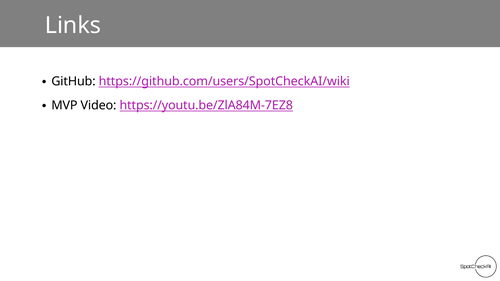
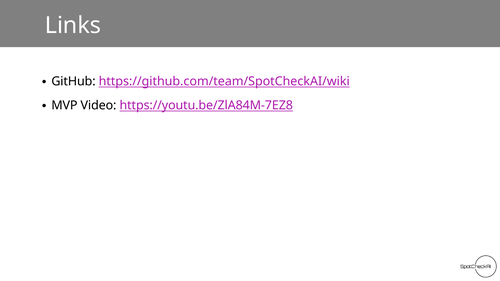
https://github.com/users/SpotCheckAI/wiki: https://github.com/users/SpotCheckAI/wiki -> https://github.com/team/SpotCheckAI/wiki (224, 81)
